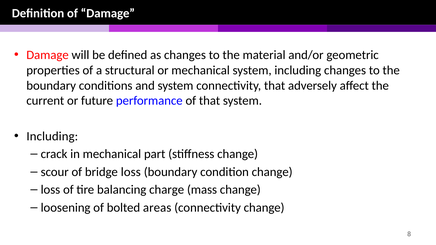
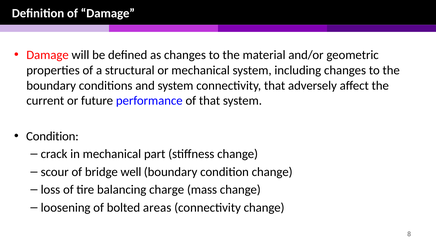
Including: Including -> Condition (52, 136)
bridge loss: loss -> well (131, 172)
